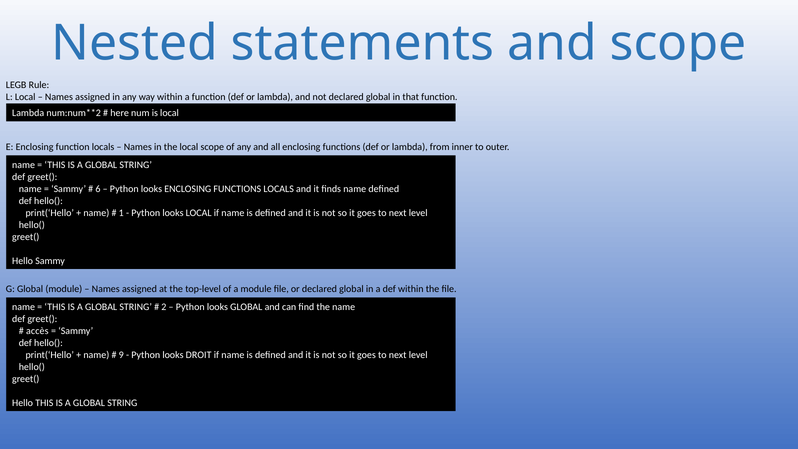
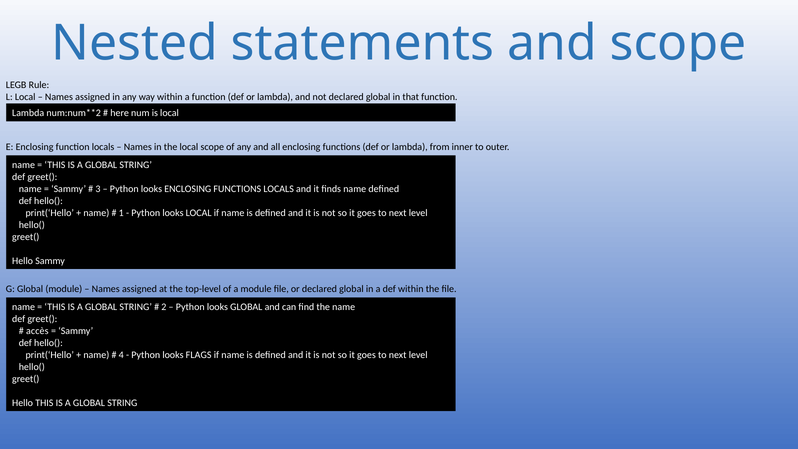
6: 6 -> 3 (98, 189)
9: 9 -> 4 (121, 355)
DROIT: DROIT -> FLAGS (199, 355)
